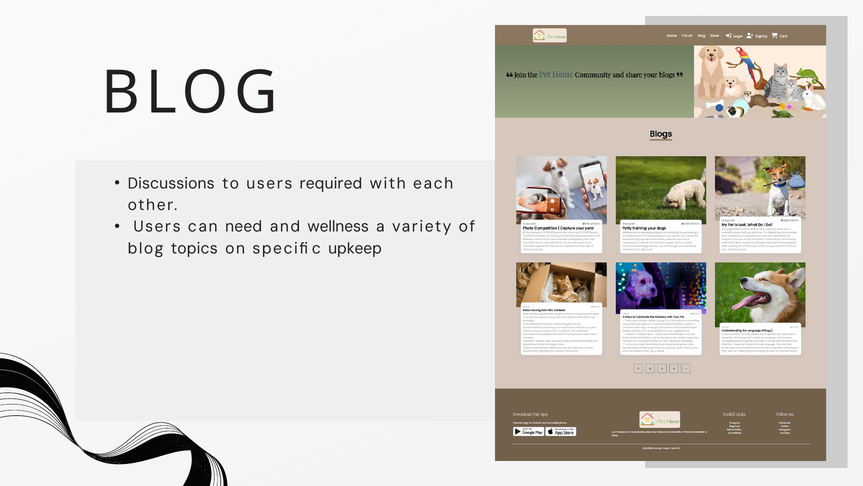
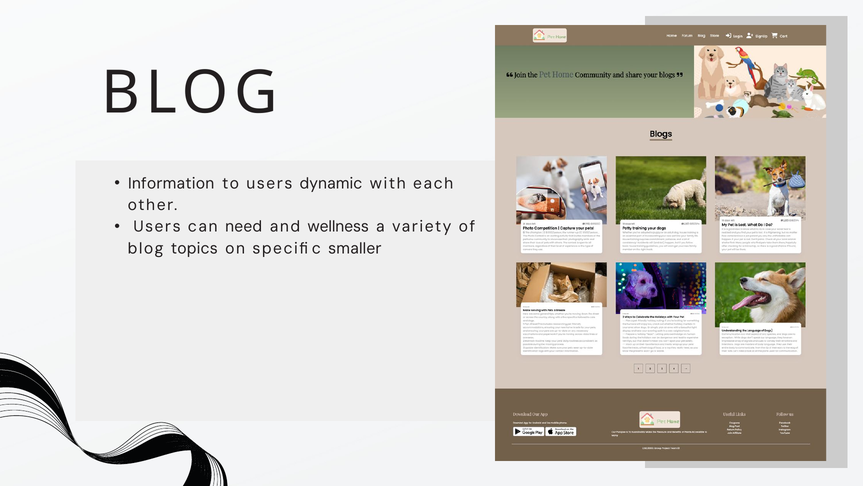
Discussions: Discussions -> Information (171, 183)
required: required -> dynamic (331, 183)
upkeep: upkeep -> smaller (355, 248)
